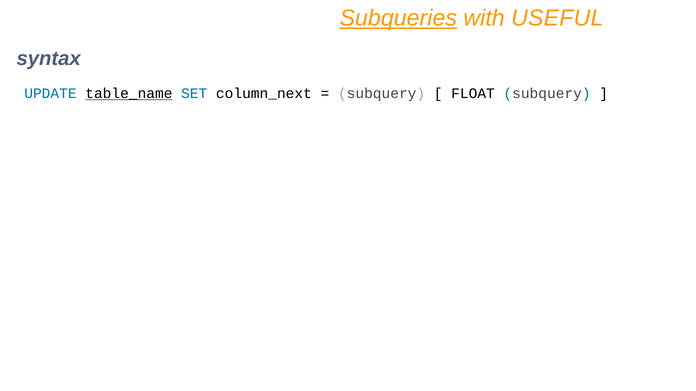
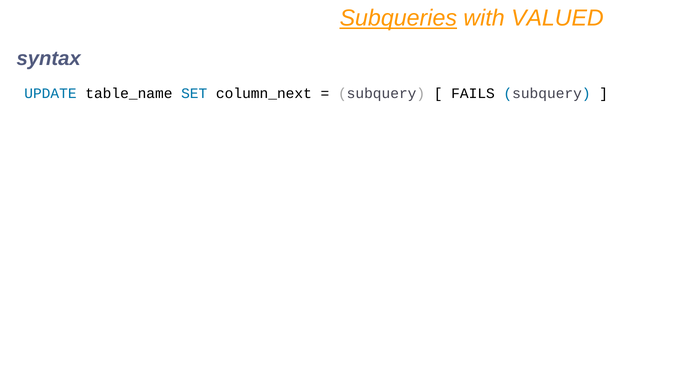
USEFUL: USEFUL -> VALUED (557, 18)
table_name underline: present -> none (129, 94)
FLOAT: FLOAT -> FAILS (473, 94)
